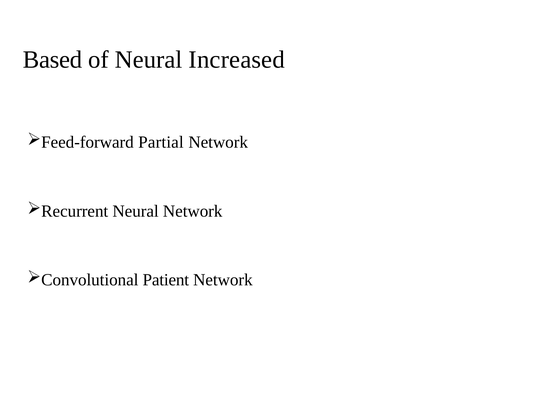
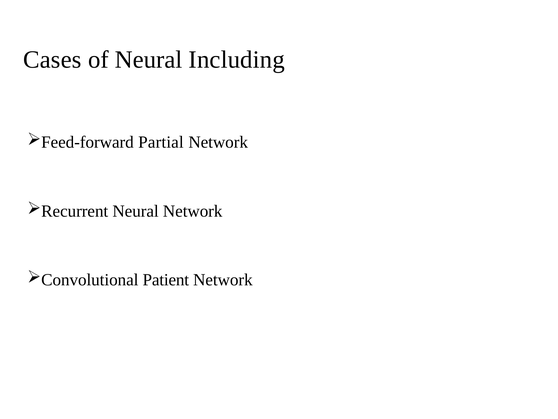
Based: Based -> Cases (52, 60)
Increased: Increased -> Including (237, 60)
